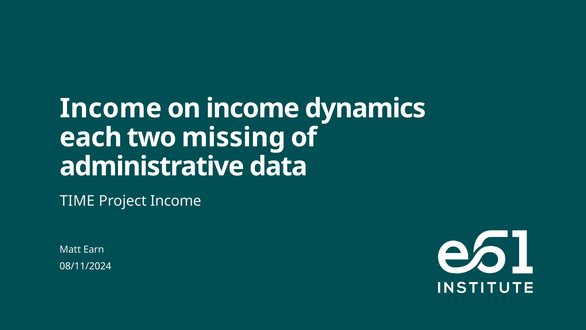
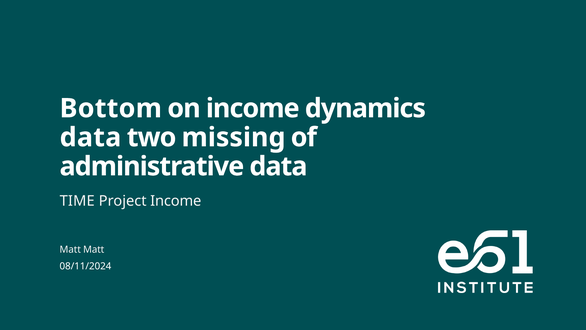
Income: Income -> Bottom (111, 108)
each: each -> data (90, 137)
Matt Earn: Earn -> Matt (94, 249)
